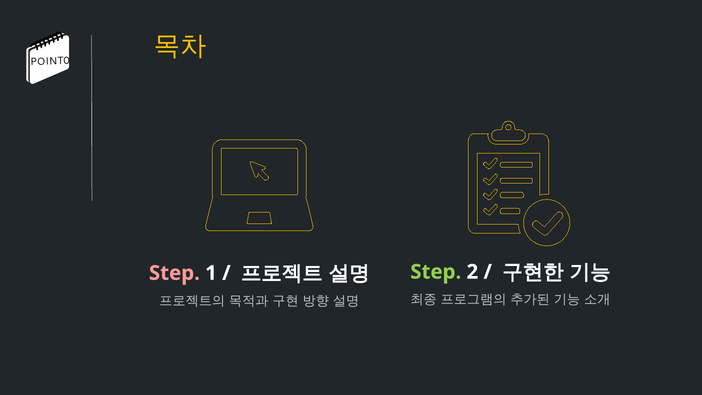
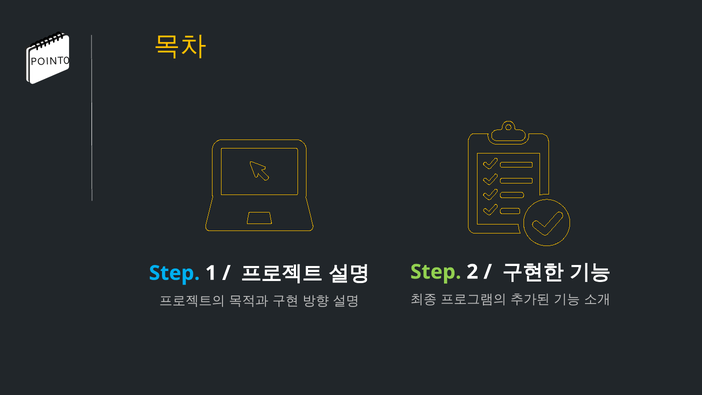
Step colour: pink -> light blue (174, 273)
